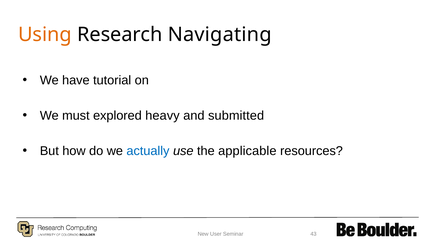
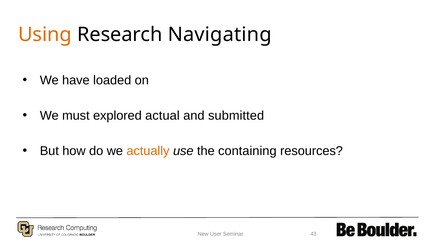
tutorial: tutorial -> loaded (112, 80)
heavy: heavy -> actual (162, 115)
actually colour: blue -> orange (148, 151)
applicable: applicable -> containing (247, 151)
